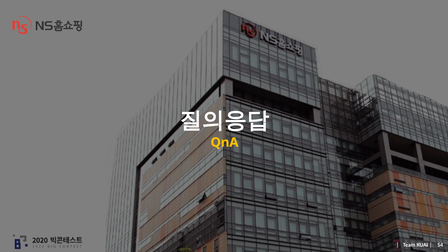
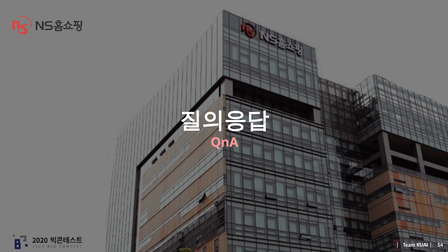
QnA colour: yellow -> pink (224, 142)
